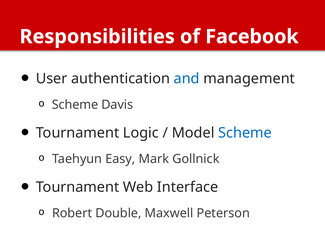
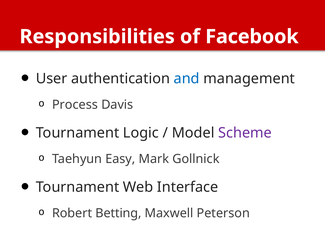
Scheme: Scheme -> Process (75, 105)
Scheme colour: blue -> purple (245, 133)
Double: Double -> Betting (118, 213)
